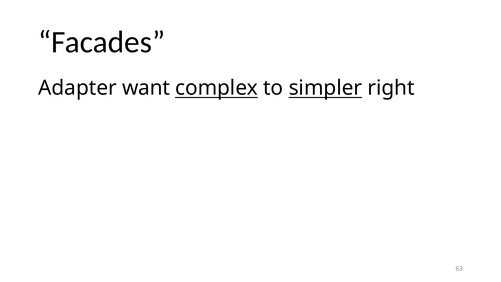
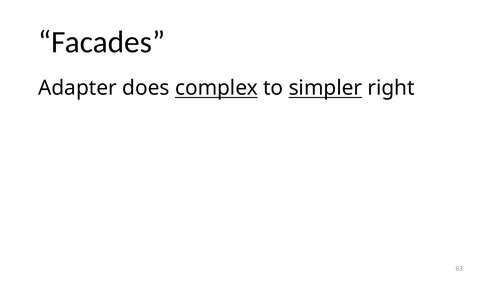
want: want -> does (146, 88)
